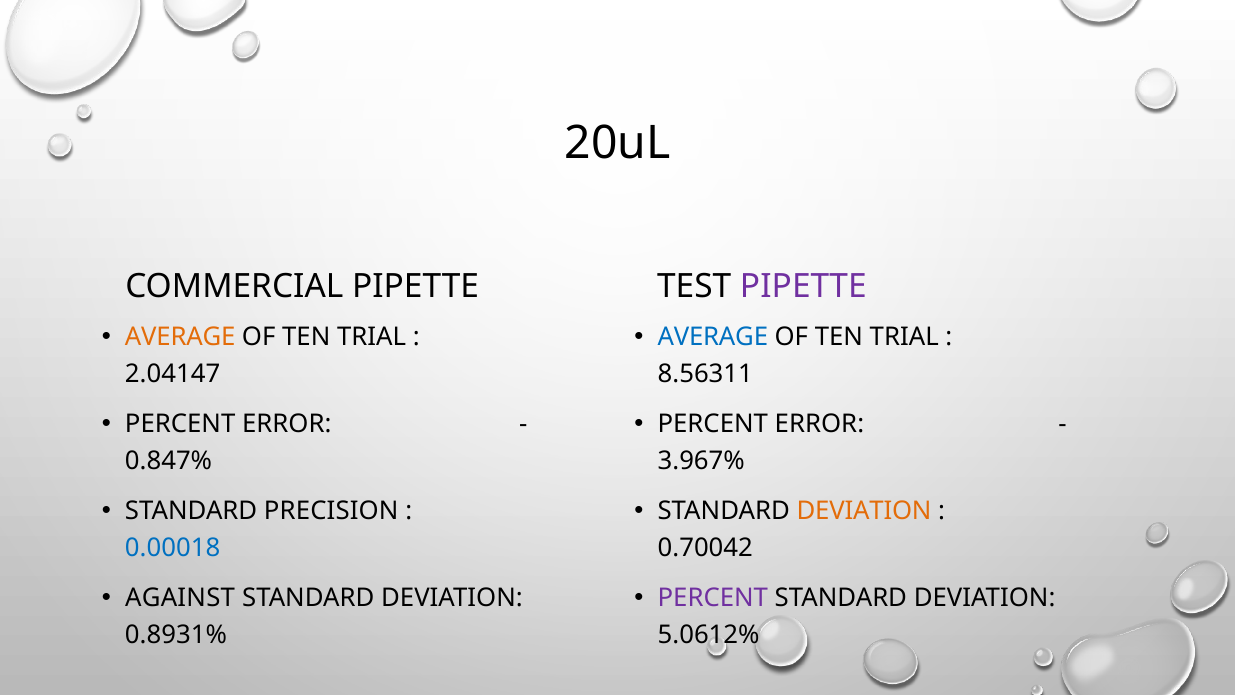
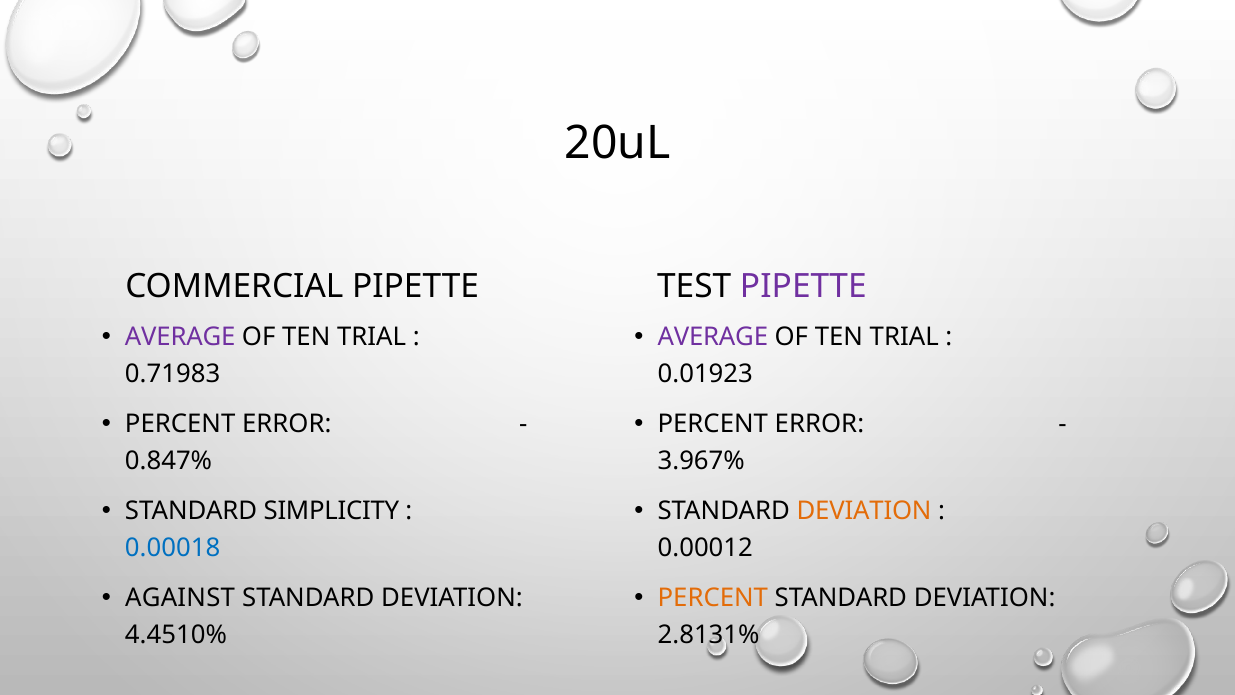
AVERAGE colour: orange -> purple (180, 337)
AVERAGE colour: blue -> purple (713, 337)
2.04147: 2.04147 -> 0.71983 (173, 374)
8.56311: 8.56311 -> 0.01923 (705, 374)
PRECISION: PRECISION -> SIMPLICITY (331, 511)
0.70042: 0.70042 -> 0.00012 (705, 548)
PERCENT colour: purple -> orange (713, 598)
0.8931%: 0.8931% -> 4.4510% (176, 635)
5.0612%: 5.0612% -> 2.8131% (709, 635)
